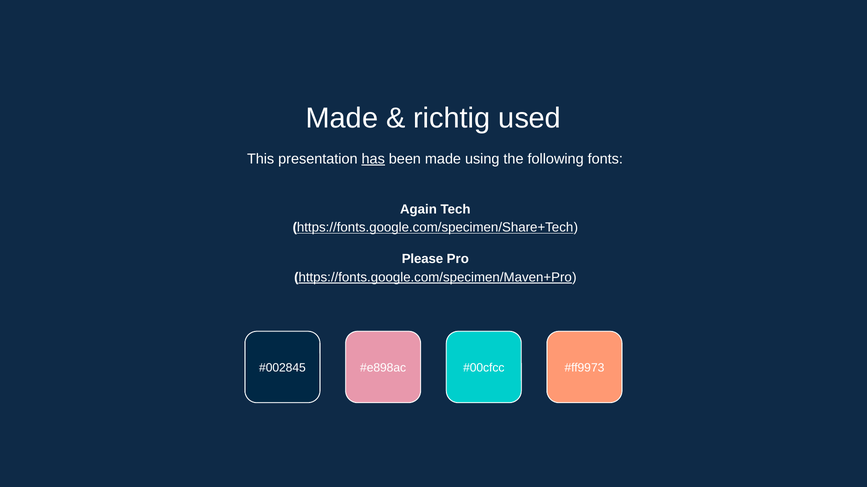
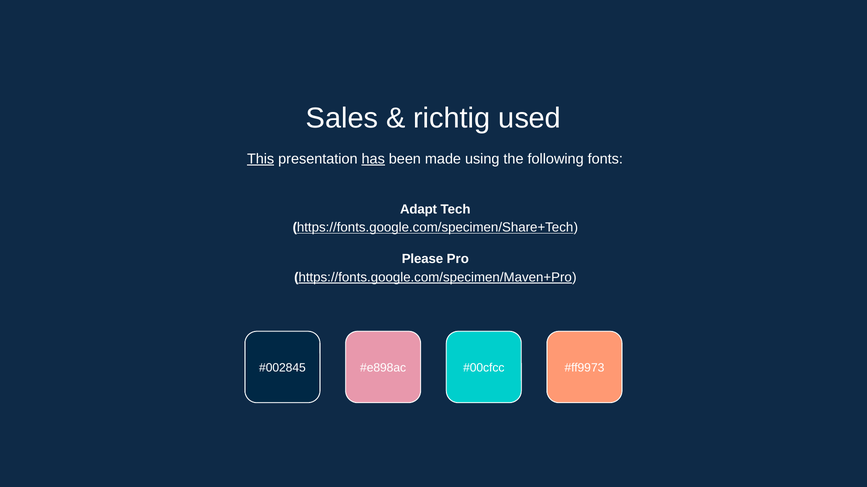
Made: Made -> Sales (342, 119)
This underline: none -> present (261, 159)
Again: Again -> Adapt (419, 210)
